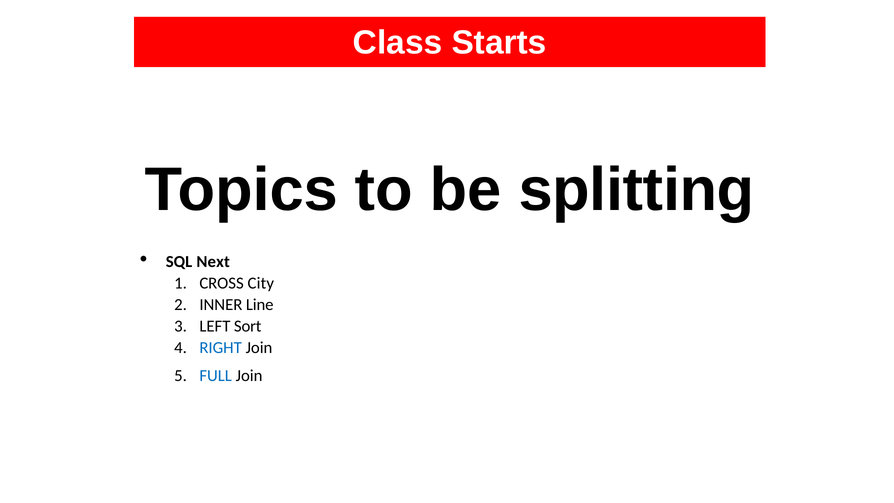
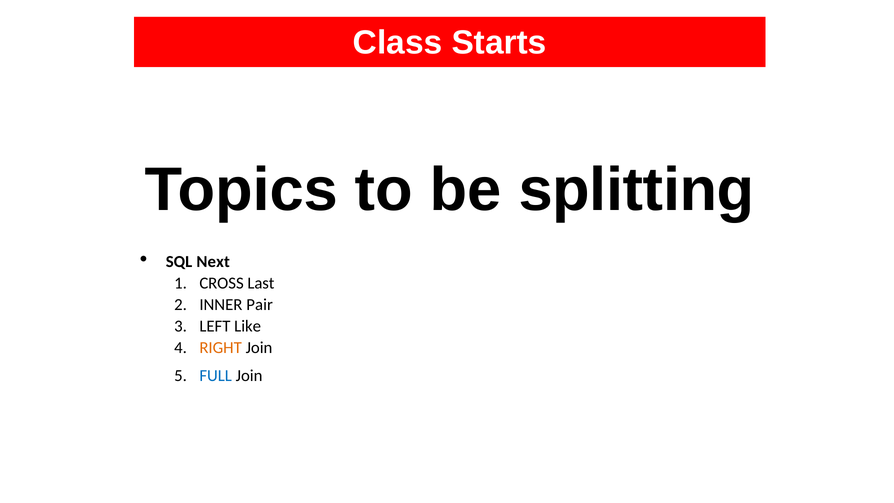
City: City -> Last (261, 283)
Line: Line -> Pair (260, 305)
Sort: Sort -> Like (248, 326)
RIGHT colour: blue -> orange (221, 348)
